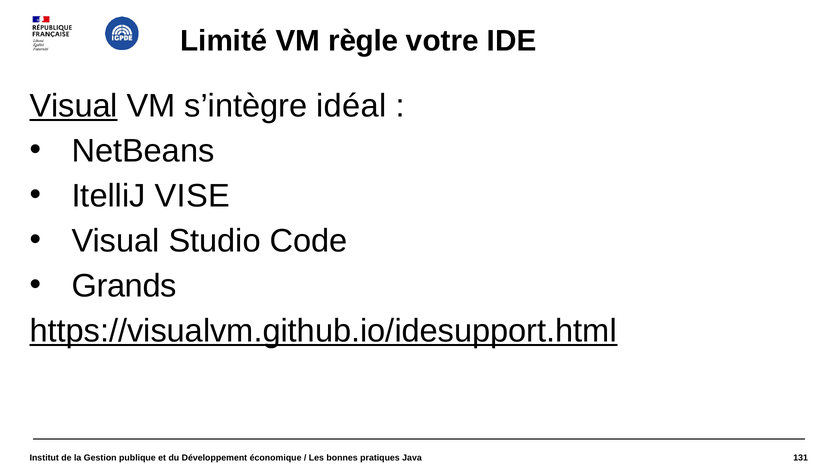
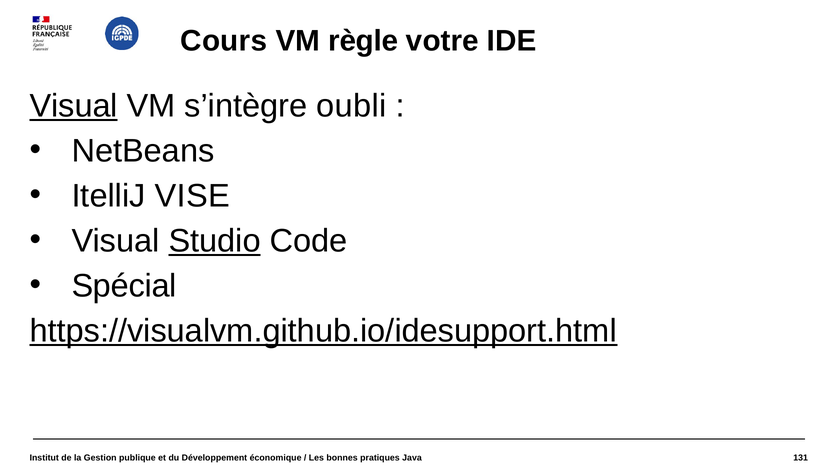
Limité: Limité -> Cours (224, 41)
idéal: idéal -> oubli (351, 106)
Studio underline: none -> present (215, 241)
Grands: Grands -> Spécial (124, 285)
